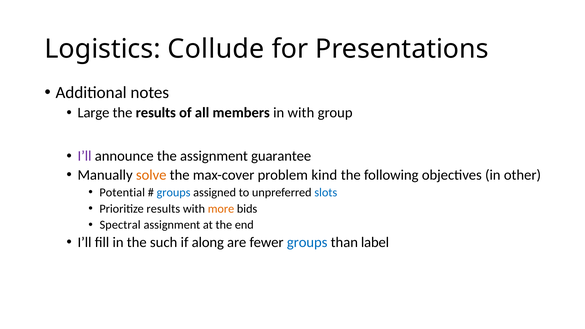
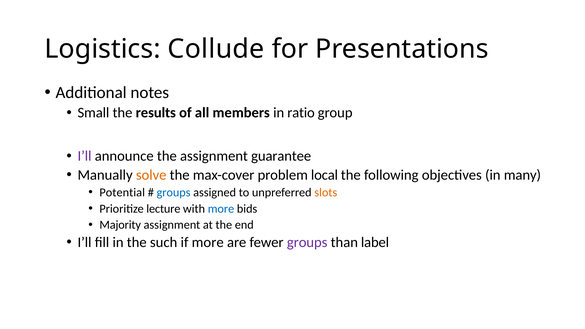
Large: Large -> Small (93, 113)
in with: with -> ratio (301, 113)
kind: kind -> local (324, 175)
other: other -> many (522, 175)
slots colour: blue -> orange (326, 192)
Prioritize results: results -> lecture (163, 209)
more colour: orange -> blue (221, 209)
Spectral: Spectral -> Majority (120, 225)
if along: along -> more (208, 242)
groups colour: blue -> purple (307, 242)
